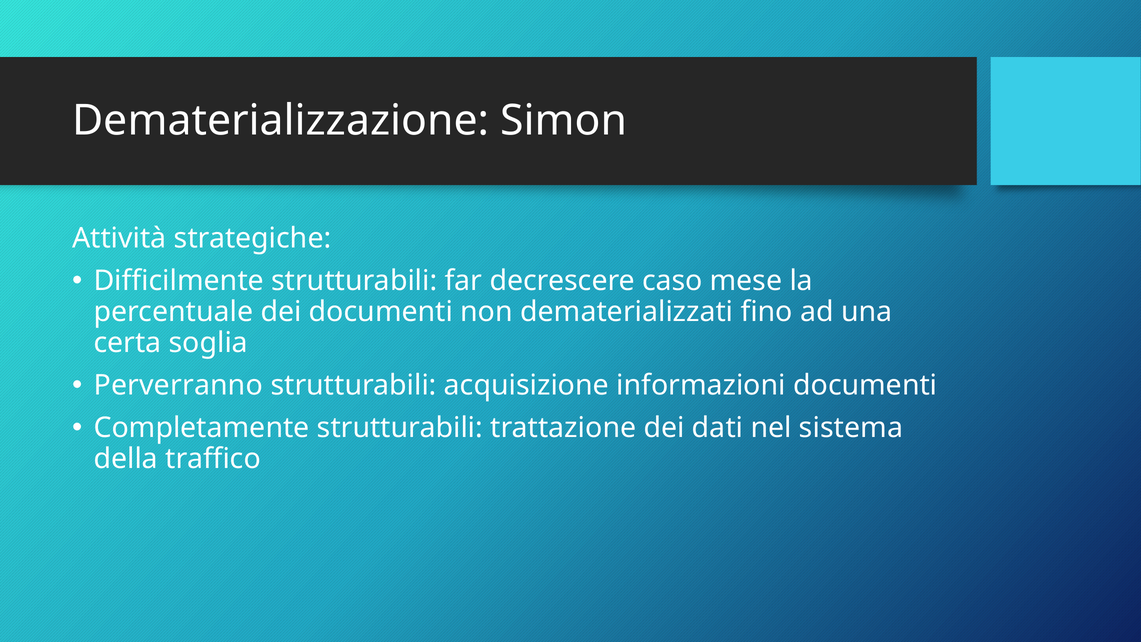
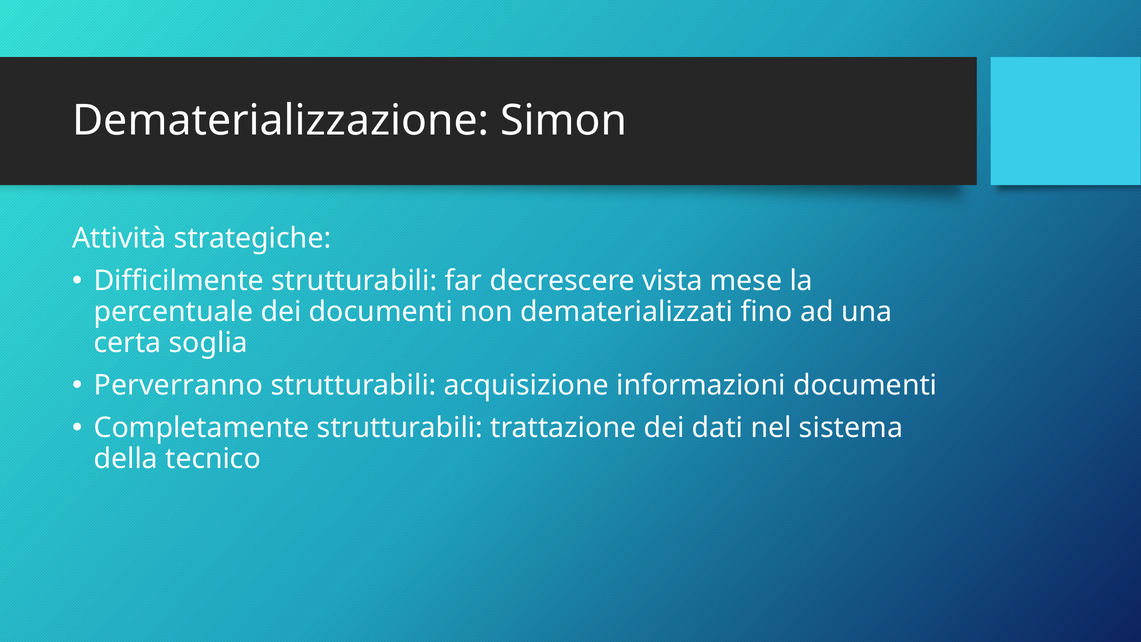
caso: caso -> vista (673, 281)
traffico: traffico -> tecnico (213, 459)
